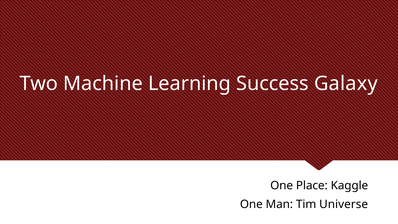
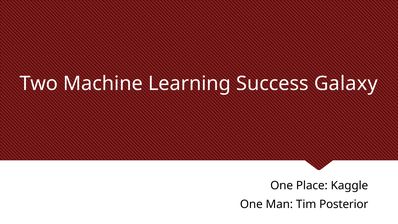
Universe: Universe -> Posterior (344, 204)
